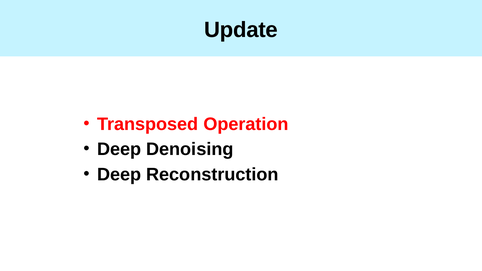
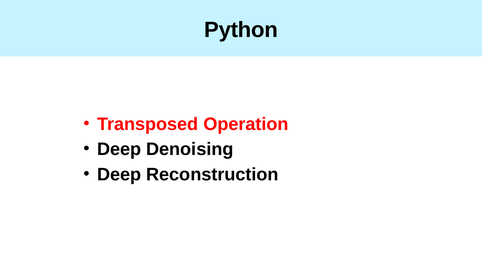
Update: Update -> Python (241, 30)
